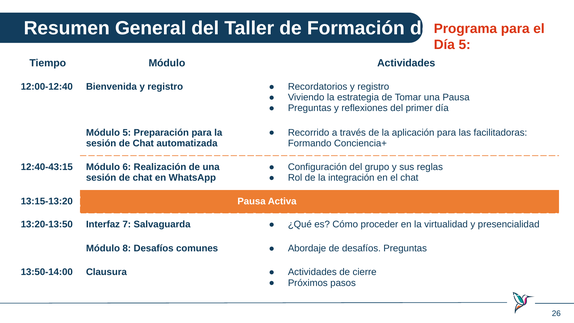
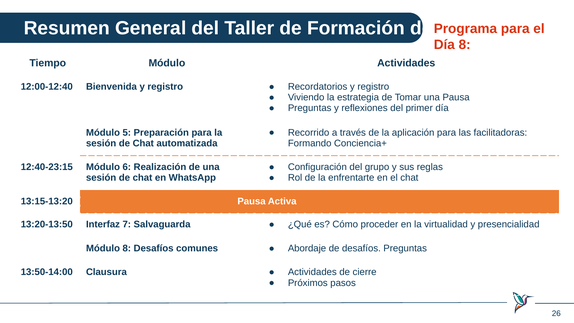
Día 5: 5 -> 8 (465, 45)
12:40-43:15: 12:40-43:15 -> 12:40-23:15 (47, 167)
integración: integración -> enfrentarte (351, 178)
